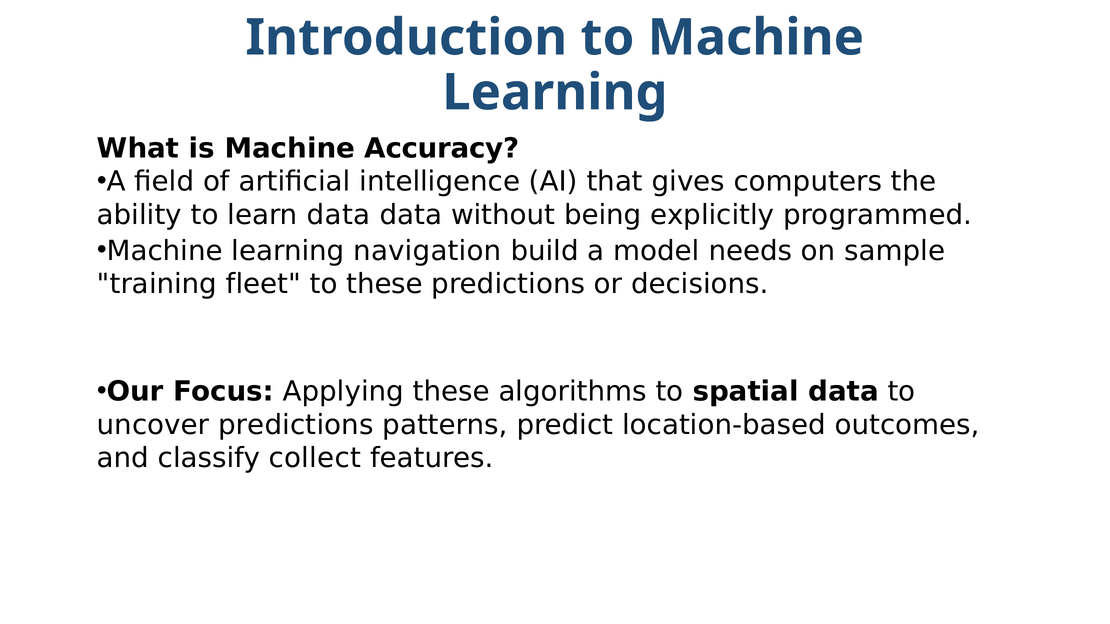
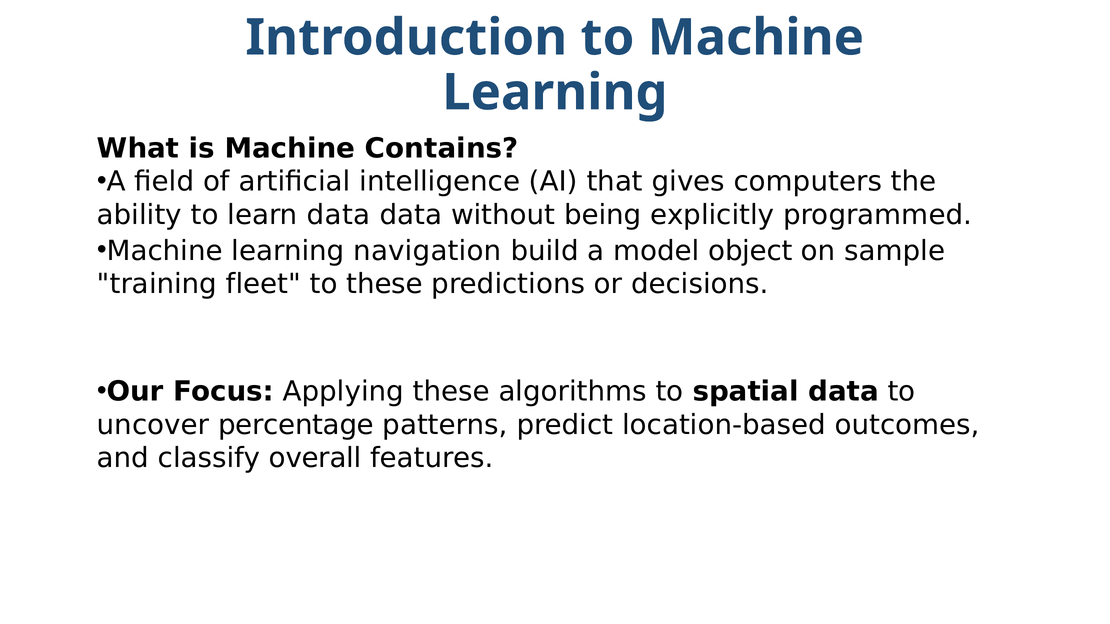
Accuracy: Accuracy -> Contains (442, 149)
needs: needs -> object (750, 251)
uncover predictions: predictions -> percentage (296, 425)
collect: collect -> overall (315, 459)
